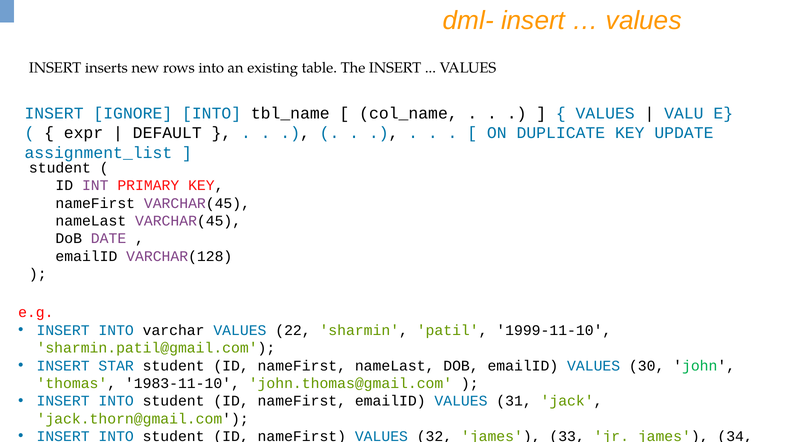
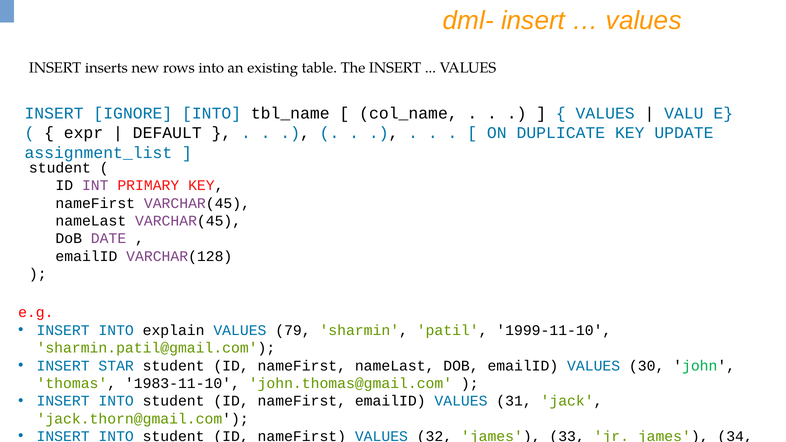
varchar: varchar -> explain (174, 330)
22: 22 -> 79 (293, 330)
